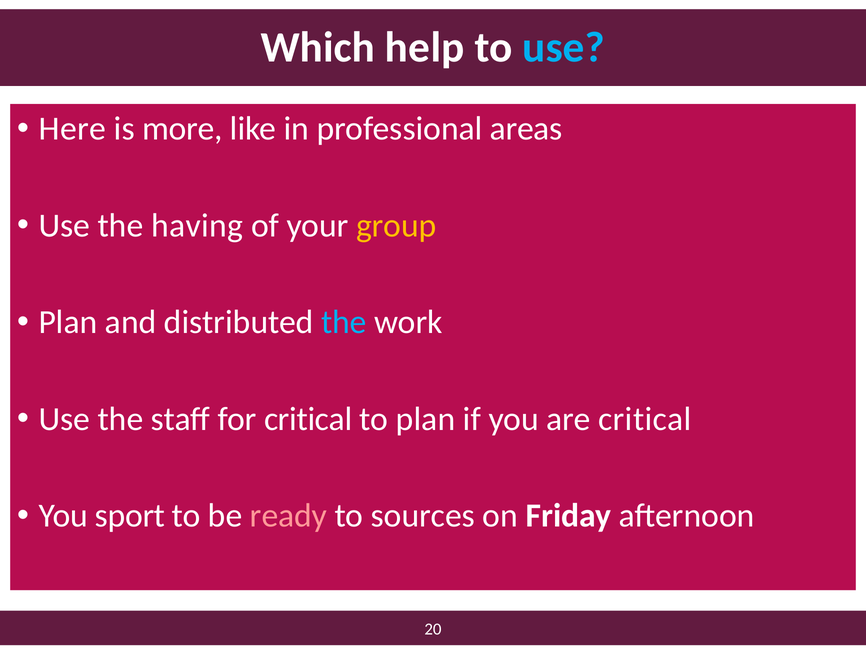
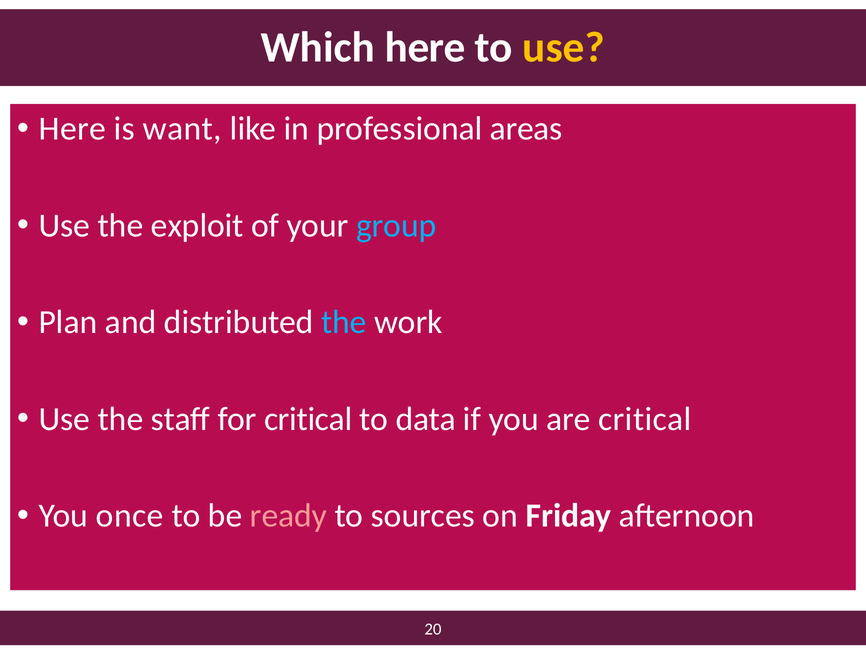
Which help: help -> here (425, 47)
use colour: light blue -> yellow (564, 47)
more: more -> want (182, 129)
having: having -> exploit (197, 226)
group colour: yellow -> light blue (396, 226)
to plan: plan -> data (426, 419)
sport: sport -> once (130, 516)
